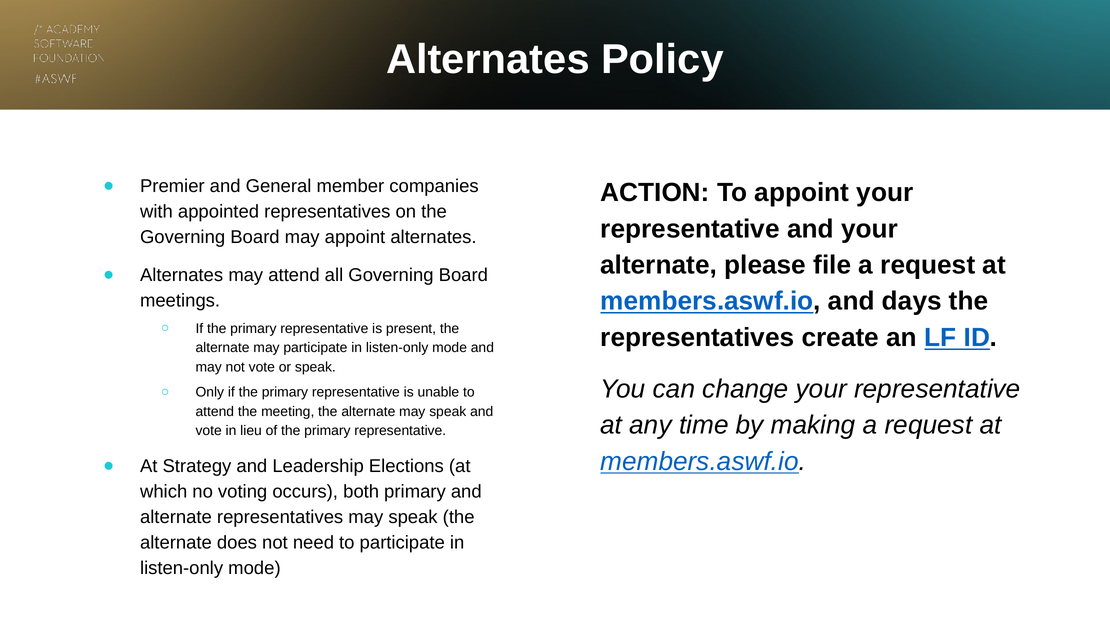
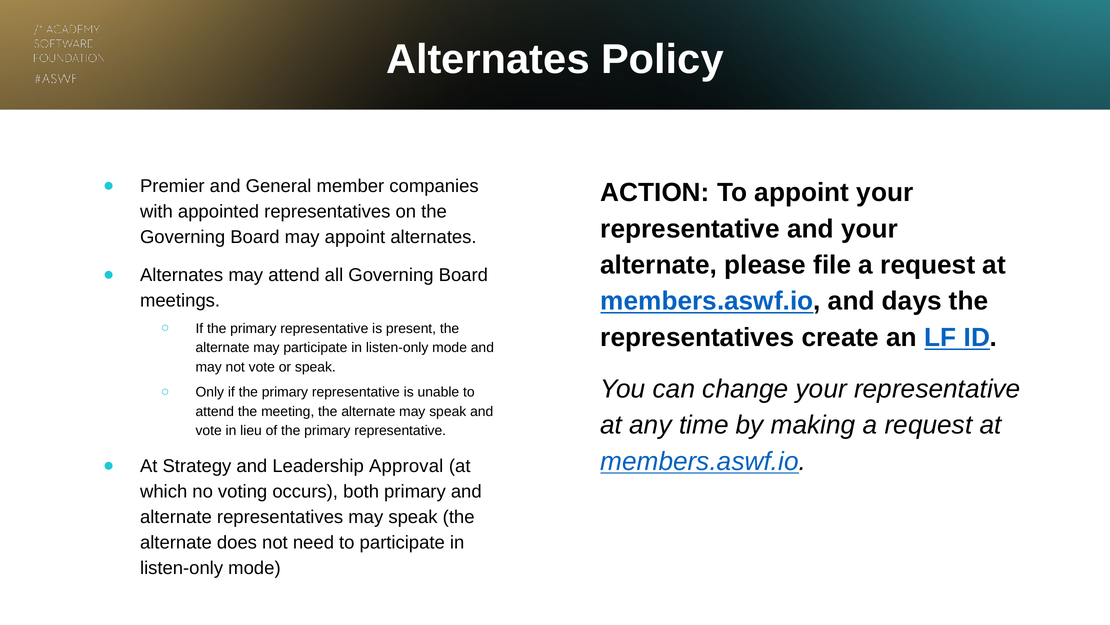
Elections: Elections -> Approval (406, 466)
